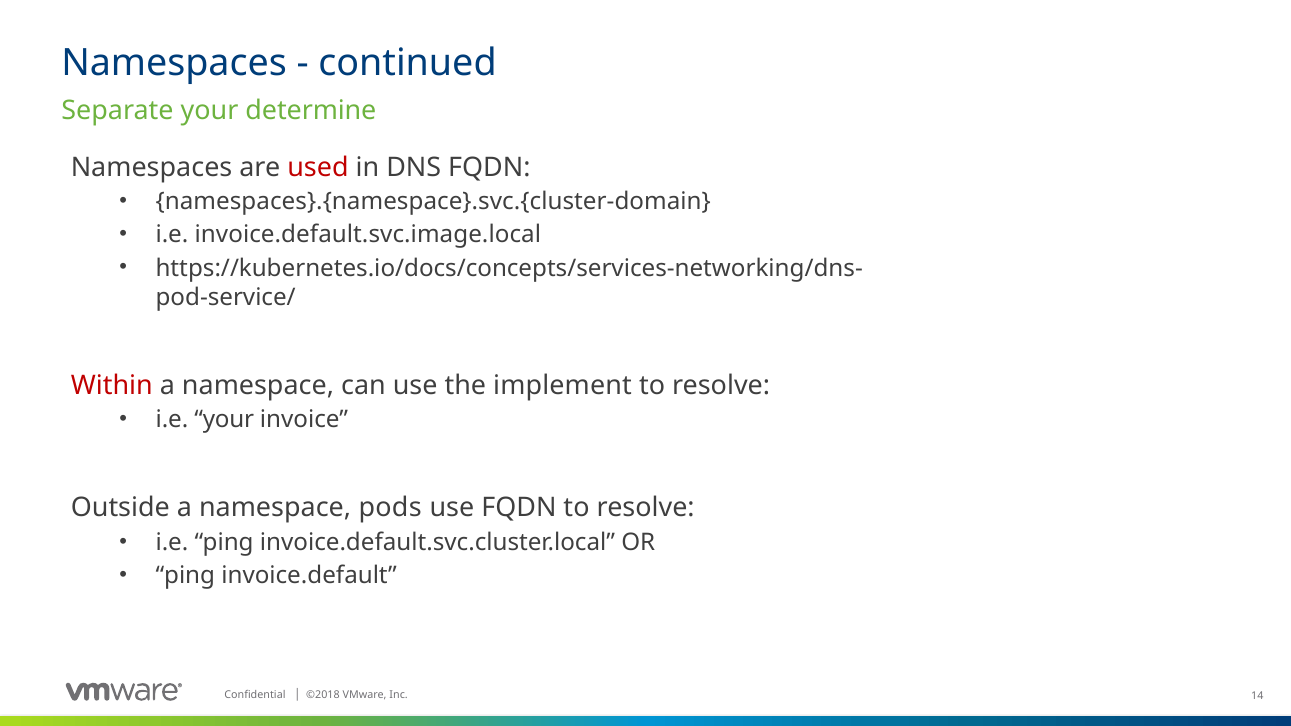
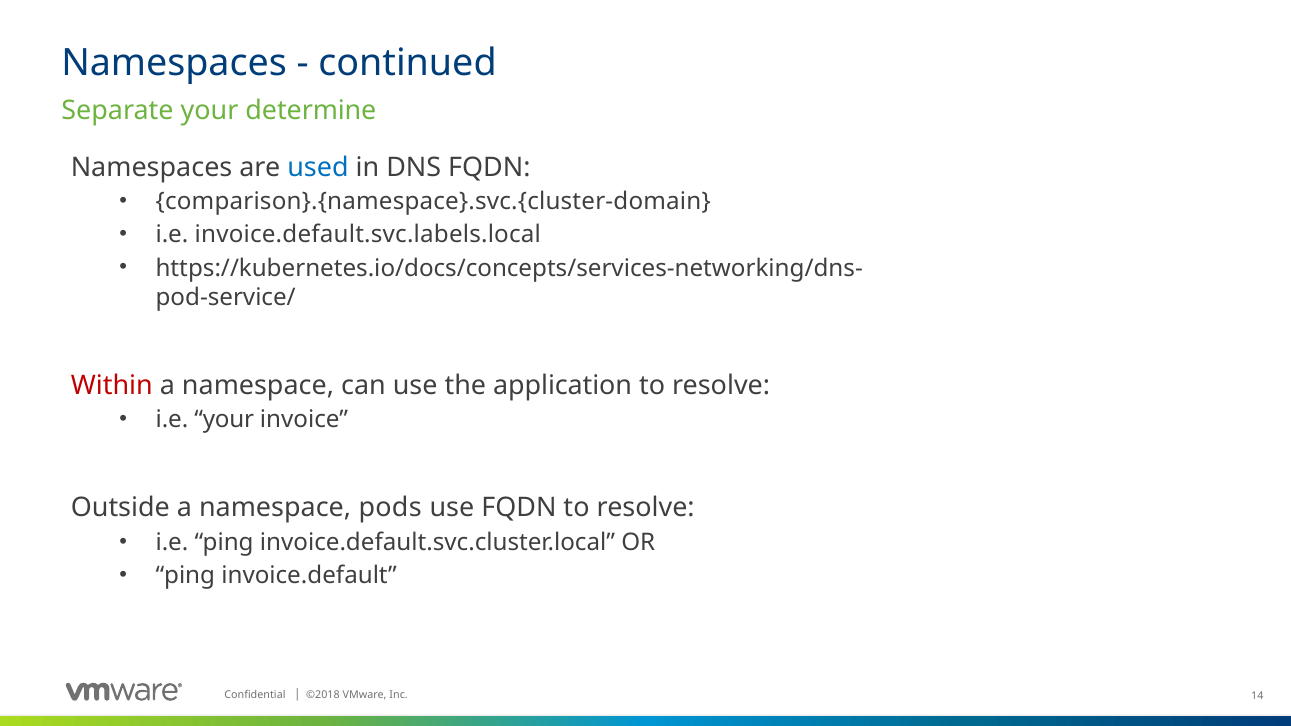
used colour: red -> blue (318, 167)
namespaces}.{namespace}.svc.{cluster-domain: namespaces}.{namespace}.svc.{cluster-domain -> comparison}.{namespace}.svc.{cluster-domain (433, 202)
invoice.default.svc.image.local: invoice.default.svc.image.local -> invoice.default.svc.labels.local (368, 235)
implement: implement -> application (563, 385)
